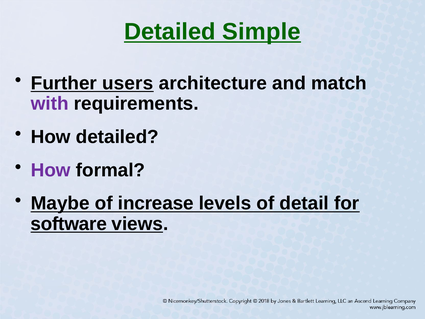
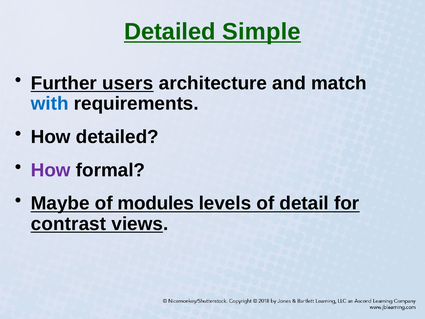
with colour: purple -> blue (50, 103)
increase: increase -> modules (156, 203)
software: software -> contrast (69, 224)
